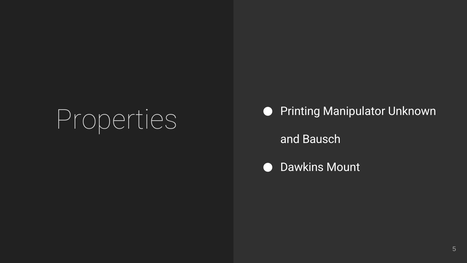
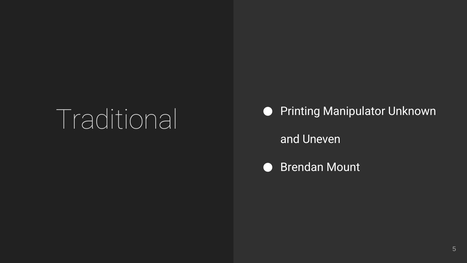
Properties: Properties -> Traditional (117, 120)
Bausch: Bausch -> Uneven (322, 139)
Dawkins: Dawkins -> Brendan (302, 167)
